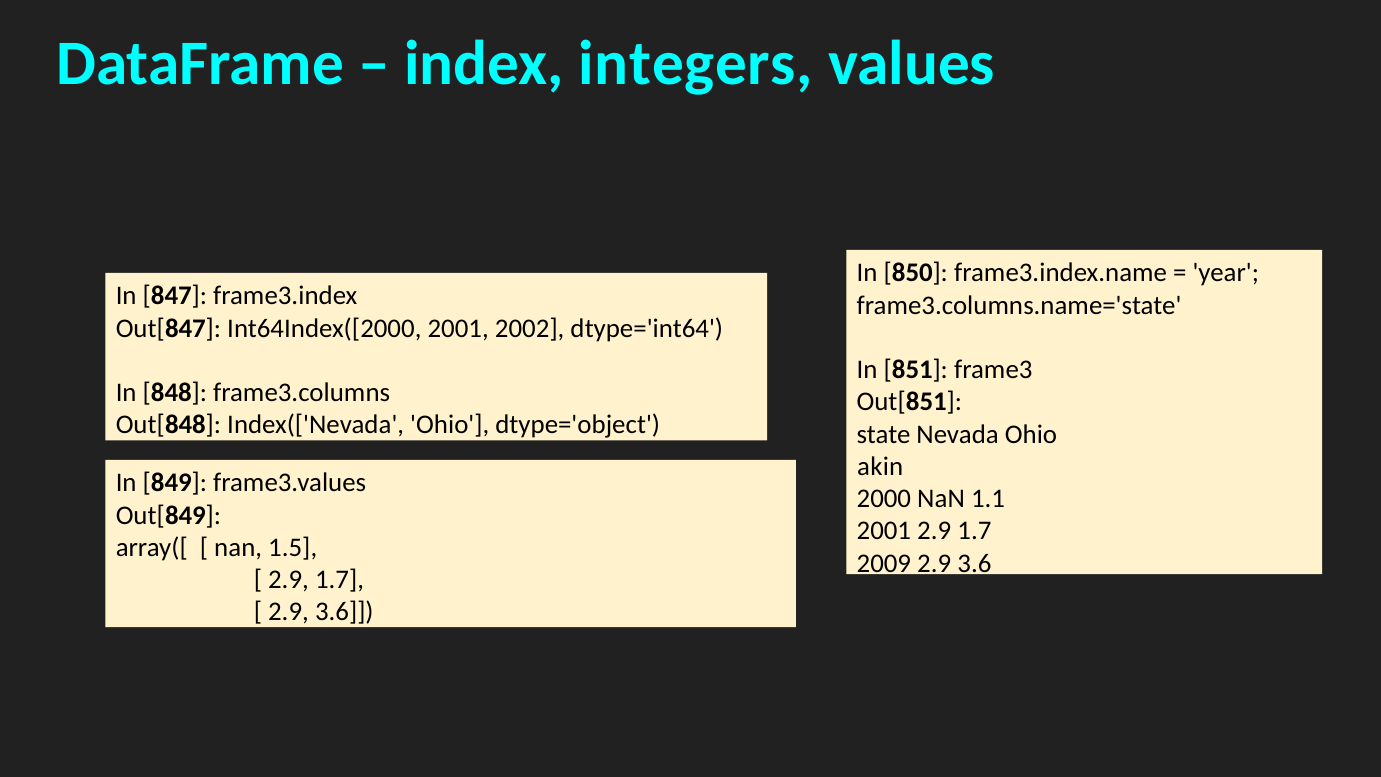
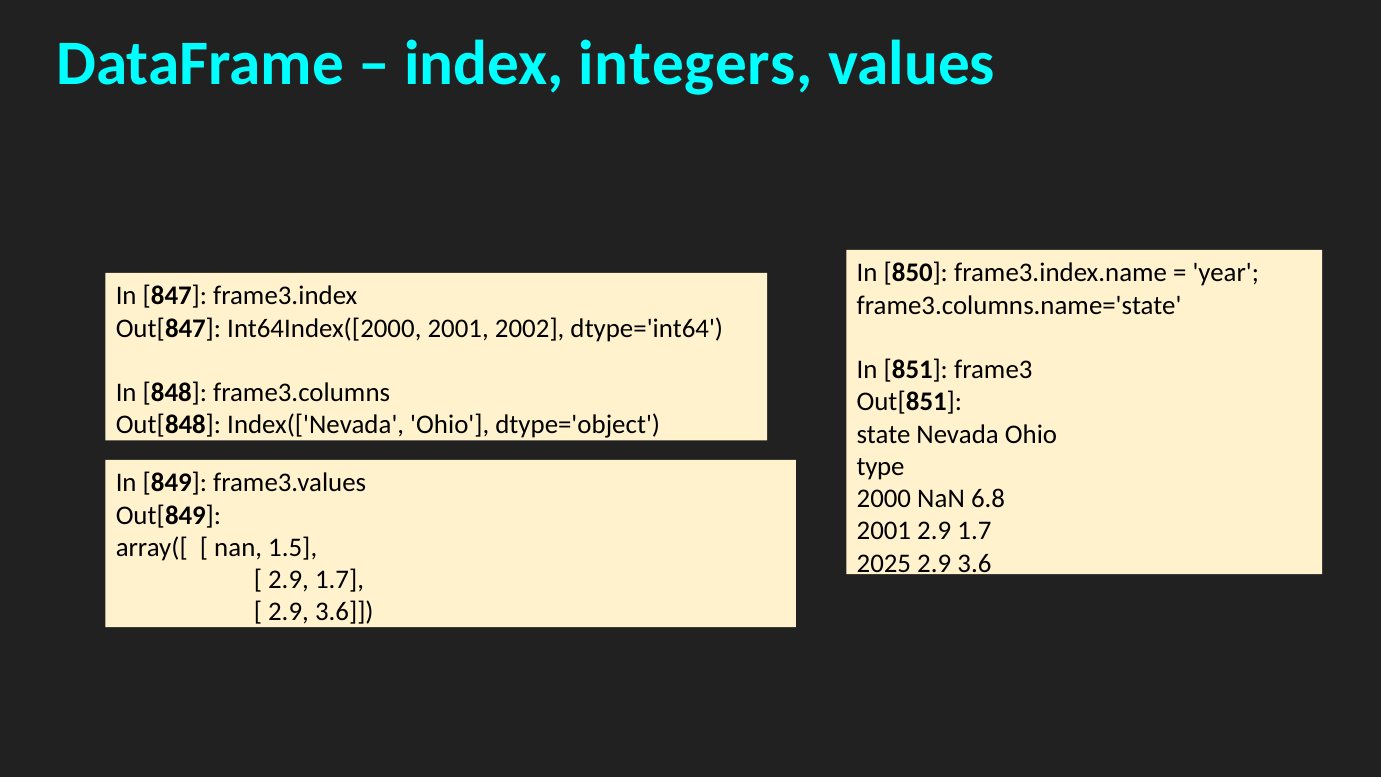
akin: akin -> type (881, 466)
1.1: 1.1 -> 6.8 (988, 499)
2009: 2009 -> 2025 (884, 563)
